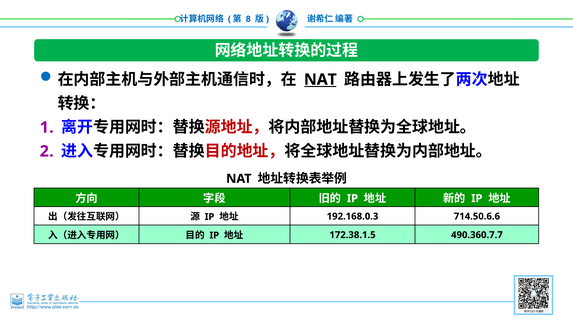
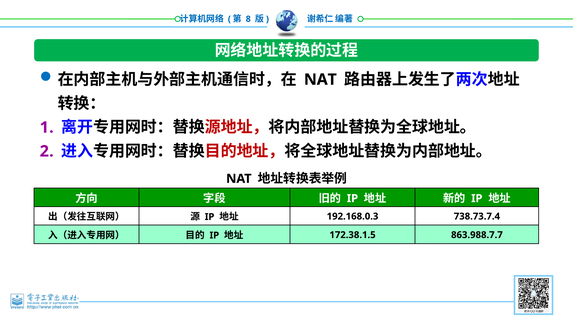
NAT underline: present -> none (320, 79)
714.50.6.6: 714.50.6.6 -> 738.73.7.4 (477, 216)
490.360.7.7: 490.360.7.7 -> 863.988.7.7 (477, 234)
